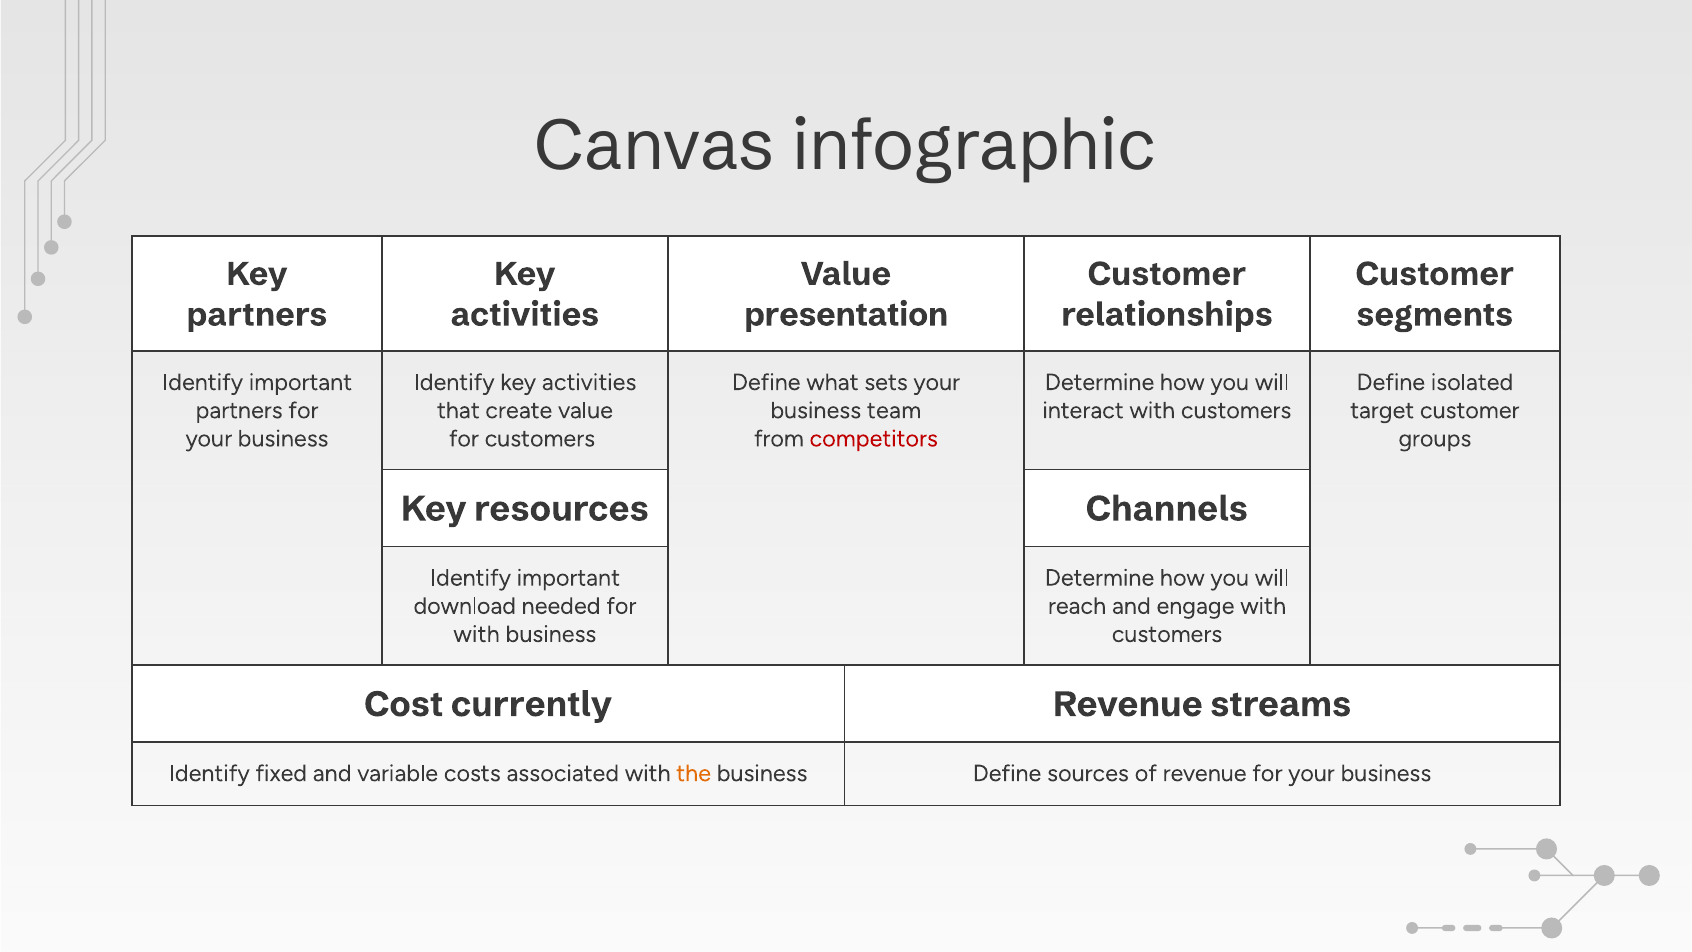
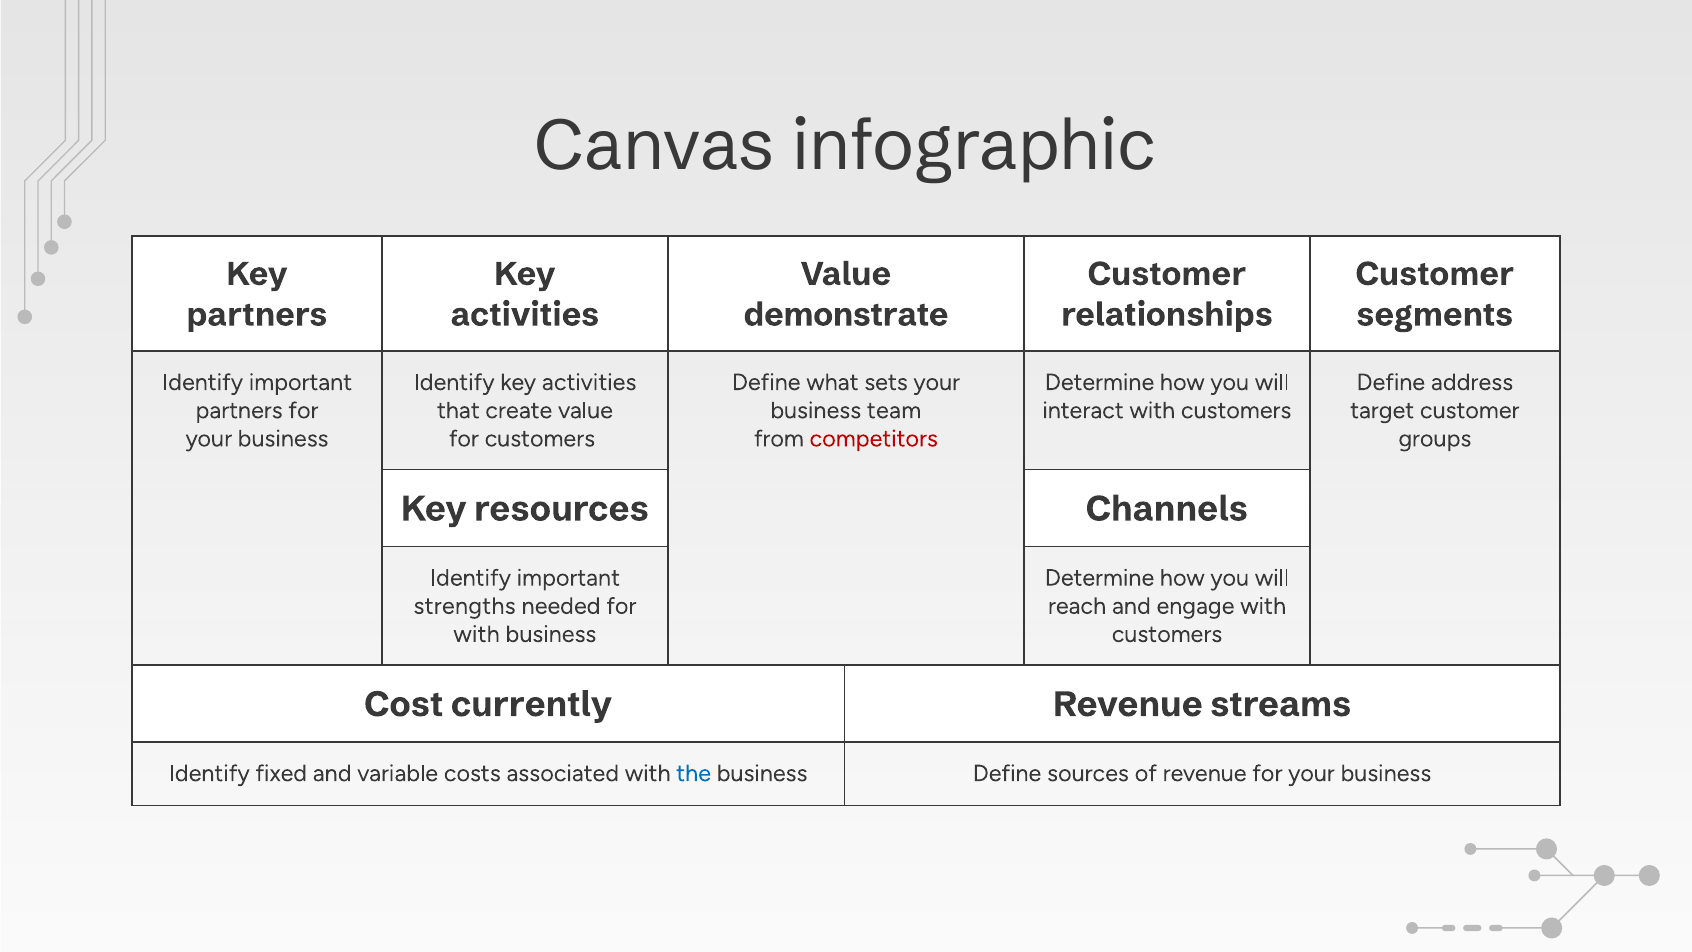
presentation: presentation -> demonstrate (846, 315)
isolated: isolated -> address (1472, 382)
download: download -> strengths (465, 606)
the colour: orange -> blue (694, 773)
